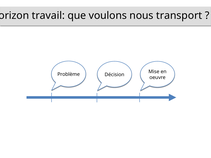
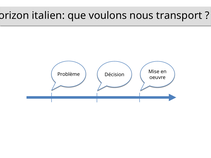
travail: travail -> italien (48, 16)
